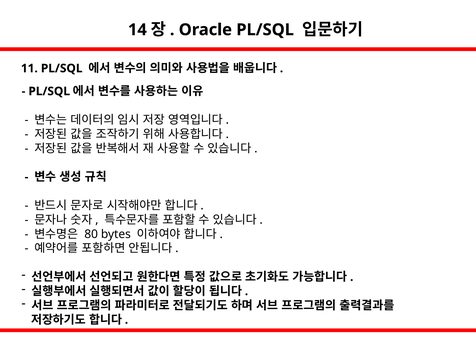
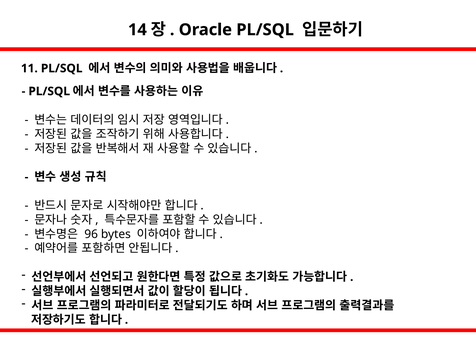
80: 80 -> 96 (91, 234)
